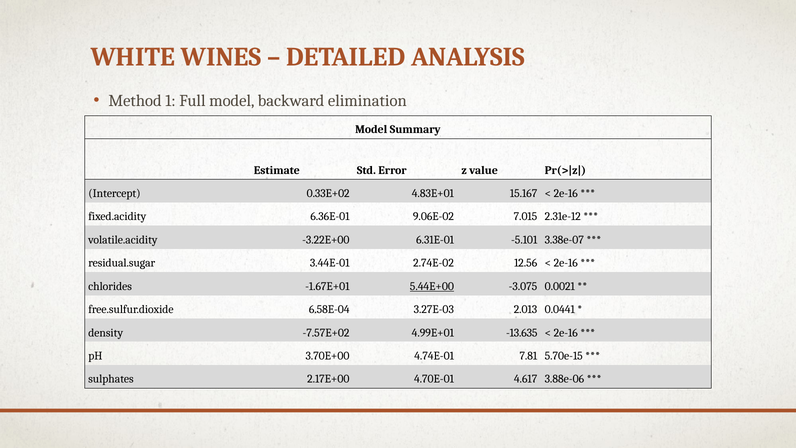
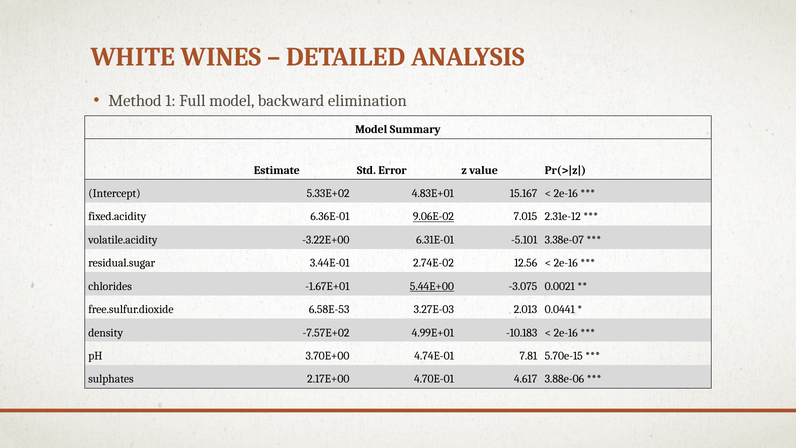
0.33E+02: 0.33E+02 -> 5.33E+02 (328, 193)
9.06E-02 underline: none -> present (433, 216)
6.58E-04: 6.58E-04 -> 6.58E-53 (329, 309)
-13.635: -13.635 -> -10.183 (522, 332)
